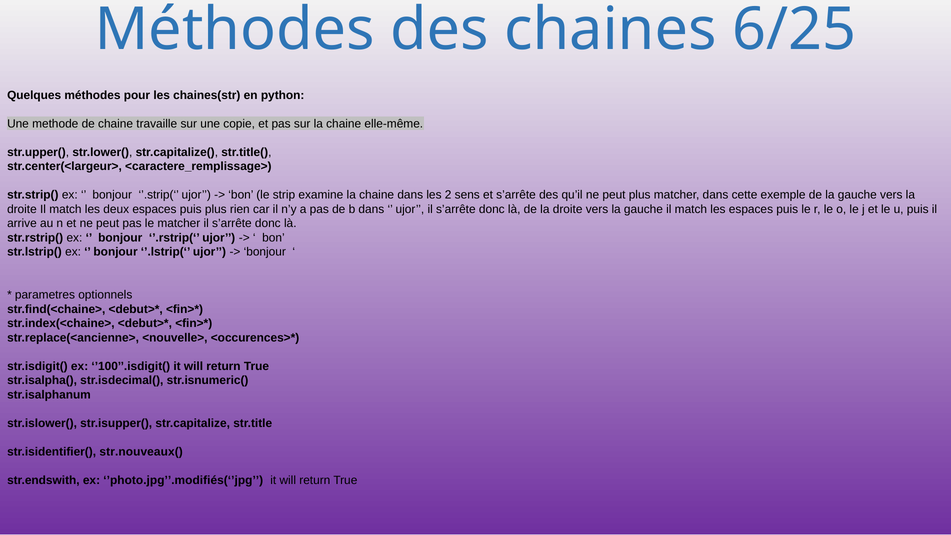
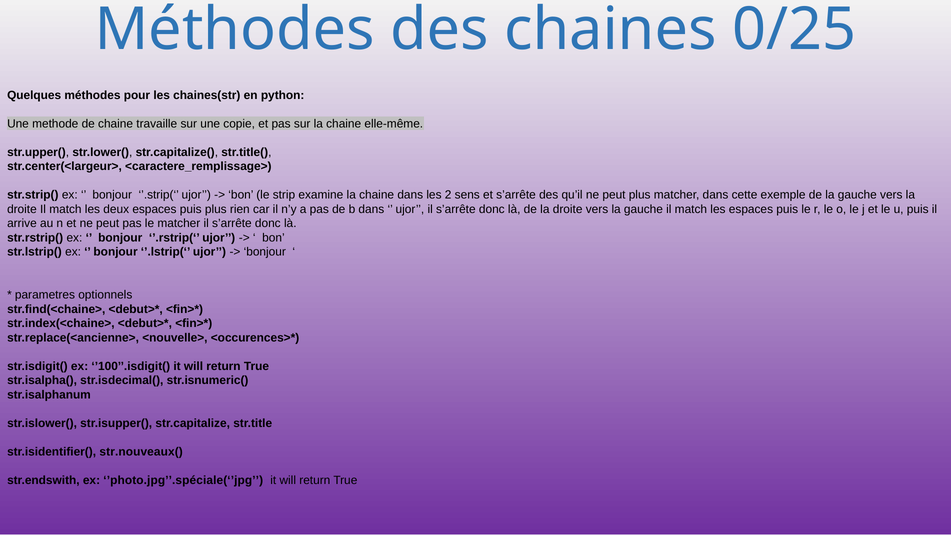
6/25: 6/25 -> 0/25 (794, 29)
’photo.jpg’’.modifiés(‘’jpg: ’photo.jpg’’.modifiés(‘’jpg -> ’photo.jpg’’.spéciale(‘’jpg (183, 480)
